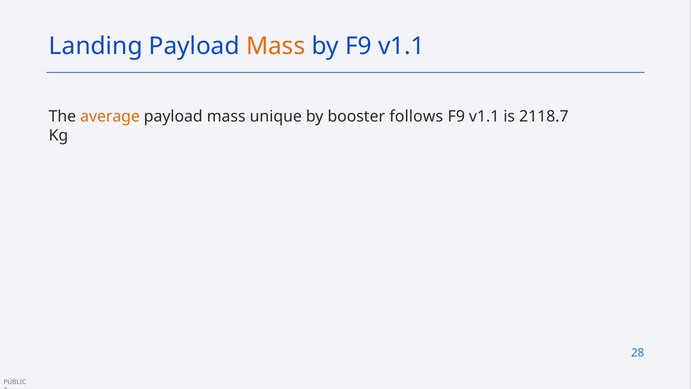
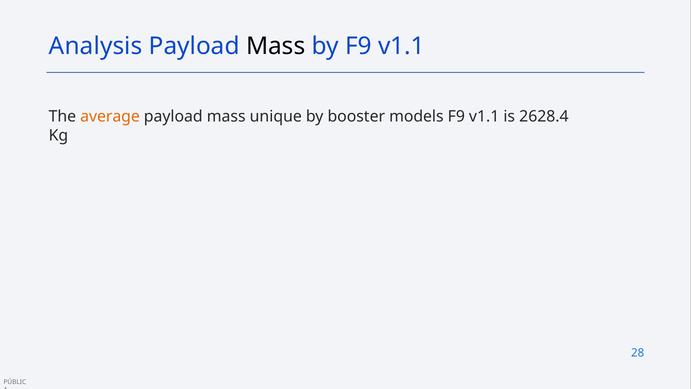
Landing: Landing -> Analysis (96, 46)
Mass colour: orange -> black (276, 46)
follows: follows -> models (416, 117)
2118.7: 2118.7 -> 2628.4 (544, 117)
